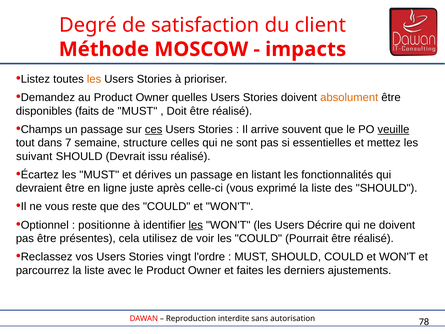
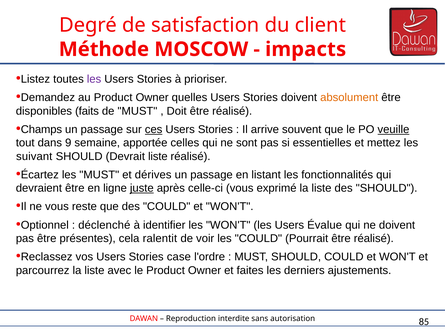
les colour: orange -> purple (94, 79)
7: 7 -> 9 (68, 143)
structure: structure -> apportée (145, 143)
Devrait issu: issu -> liste (158, 156)
juste underline: none -> present (142, 188)
positionne: positionne -> déclenché (104, 225)
les underline: present -> none (196, 225)
Décrire: Décrire -> Évalue (325, 225)
utilisez: utilisez -> ralentit (160, 238)
vingt: vingt -> case (179, 257)
78: 78 -> 85 (424, 321)
